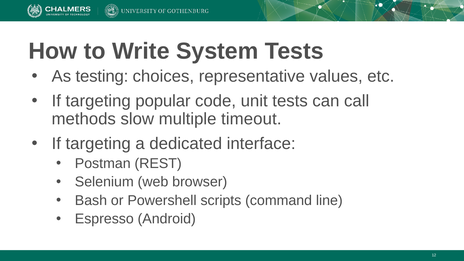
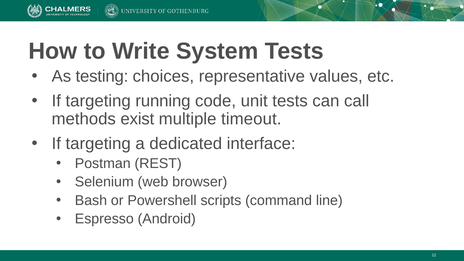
popular: popular -> running (163, 101)
slow: slow -> exist (137, 119)
